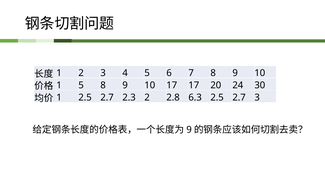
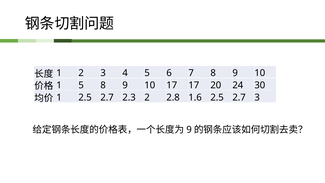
6.3: 6.3 -> 1.6 (195, 97)
